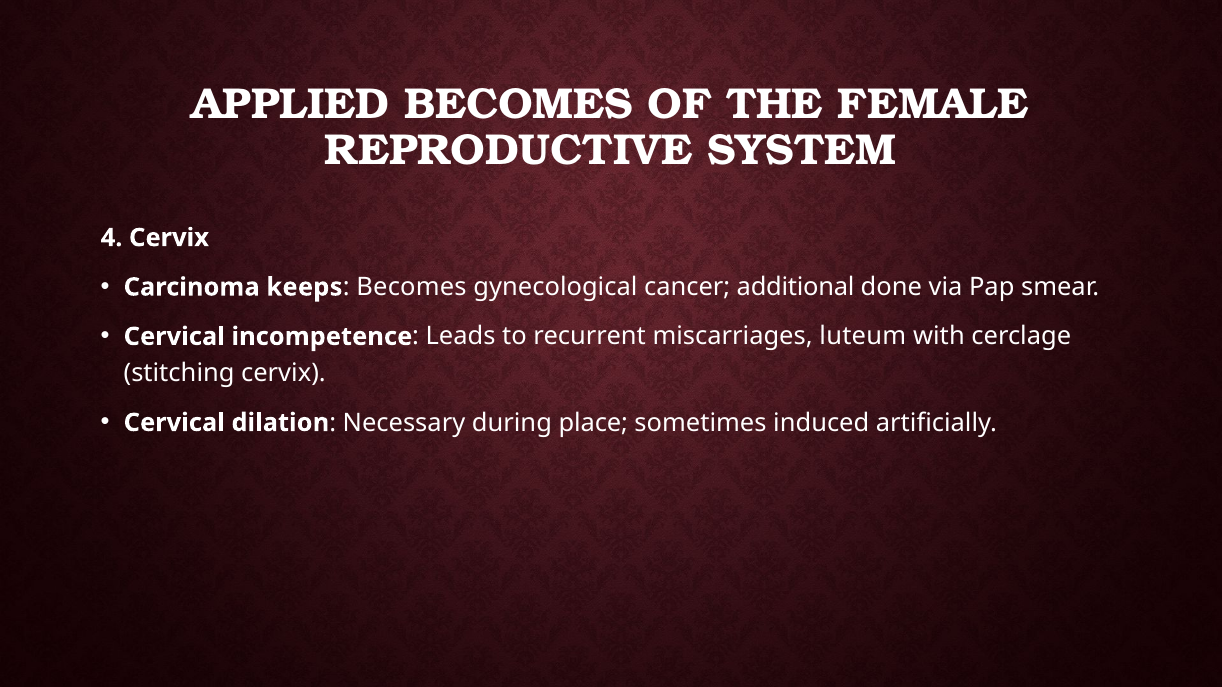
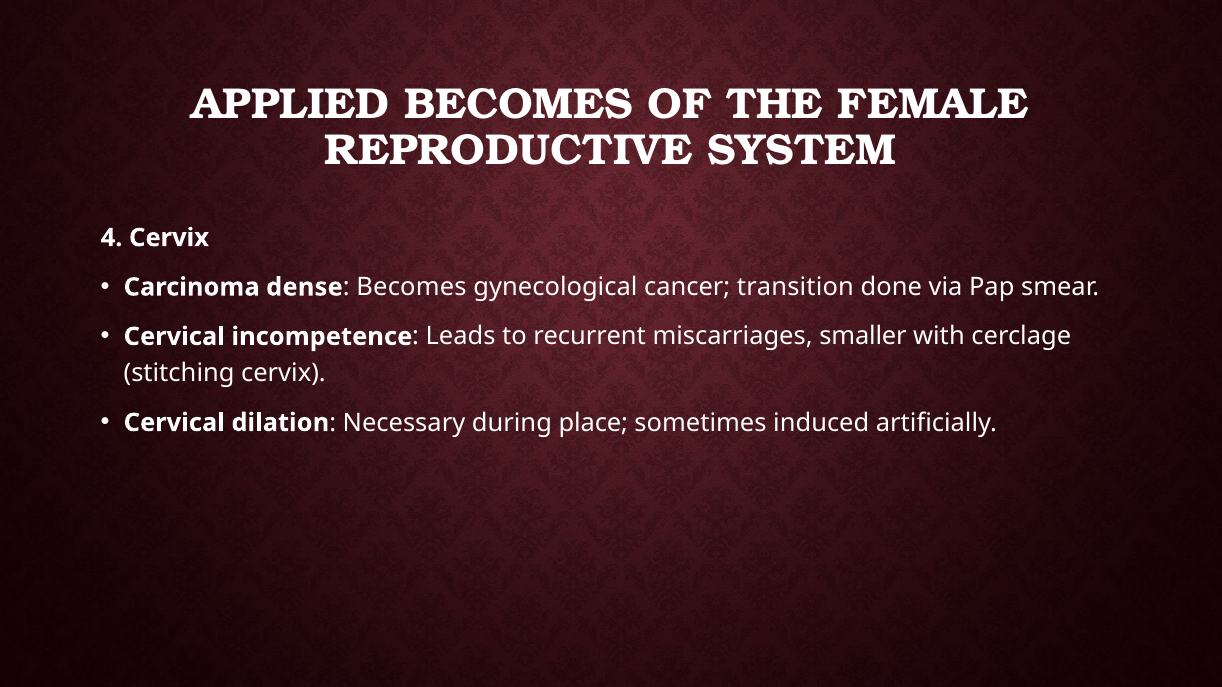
keeps: keeps -> dense (304, 287)
additional: additional -> transition (795, 287)
luteum: luteum -> smaller (863, 337)
